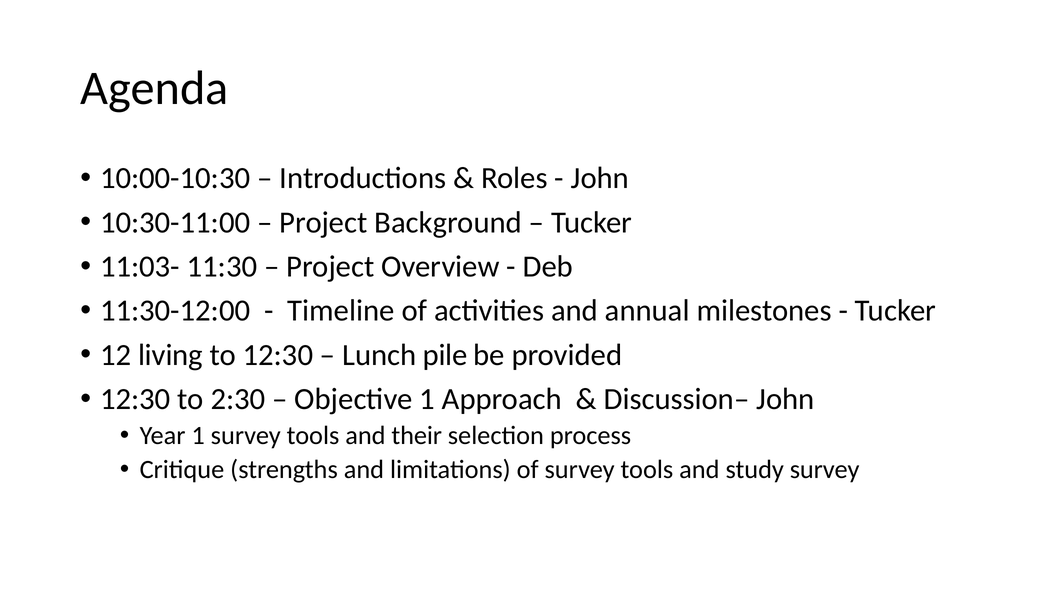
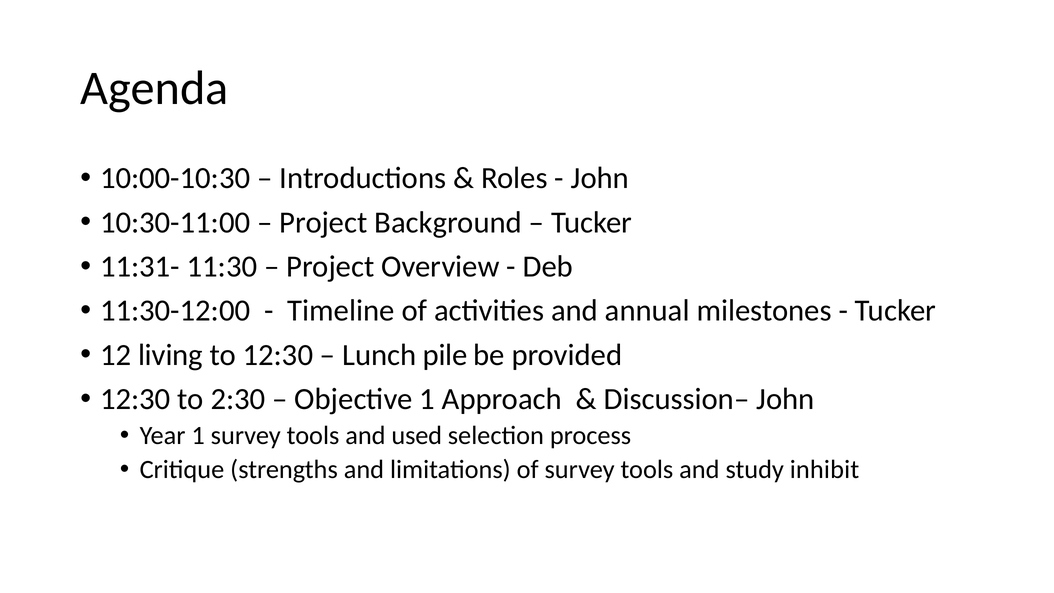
11:03-: 11:03- -> 11:31- (140, 267)
their: their -> used (417, 436)
study survey: survey -> inhibit (824, 469)
